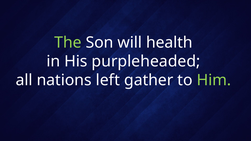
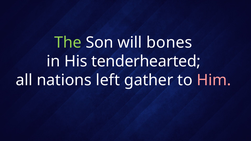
health: health -> bones (169, 43)
purpleheaded: purpleheaded -> tenderhearted (146, 61)
Him colour: light green -> pink (214, 80)
